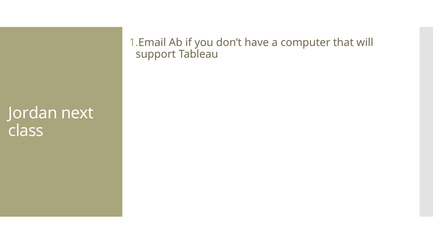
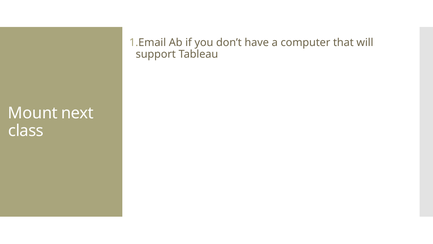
Jordan: Jordan -> Mount (33, 113)
